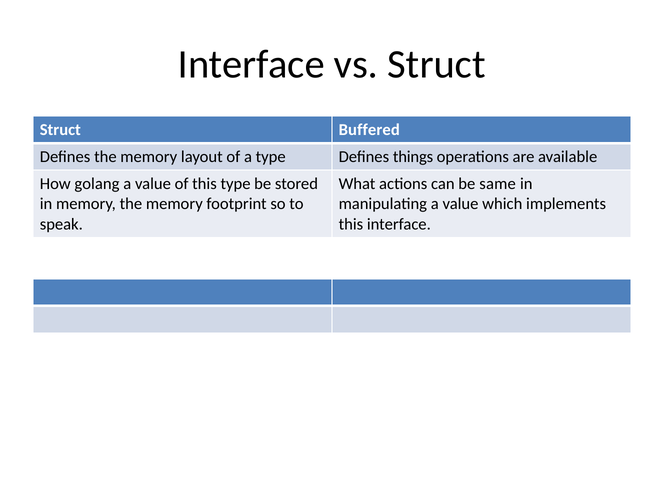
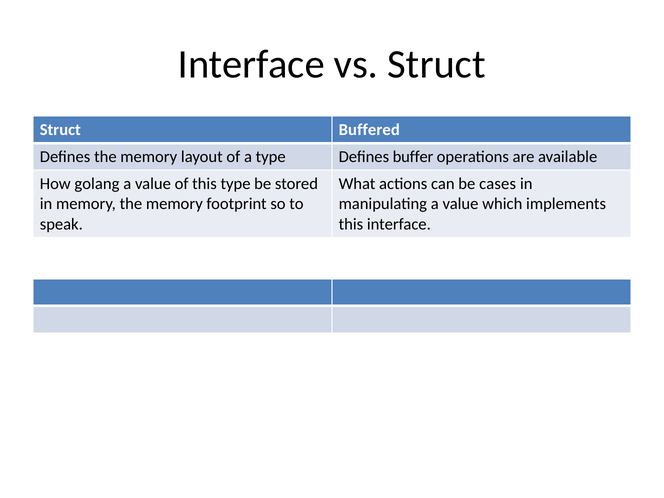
things: things -> buffer (413, 157)
same: same -> cases (498, 184)
